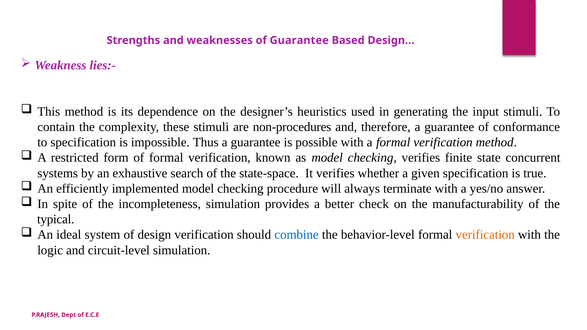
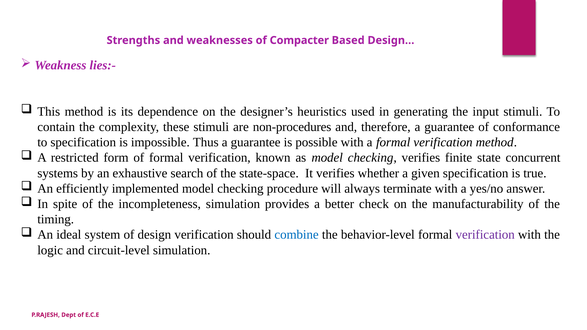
of Guarantee: Guarantee -> Compacter (299, 40)
typical: typical -> timing (56, 219)
verification colour: orange -> purple (485, 235)
